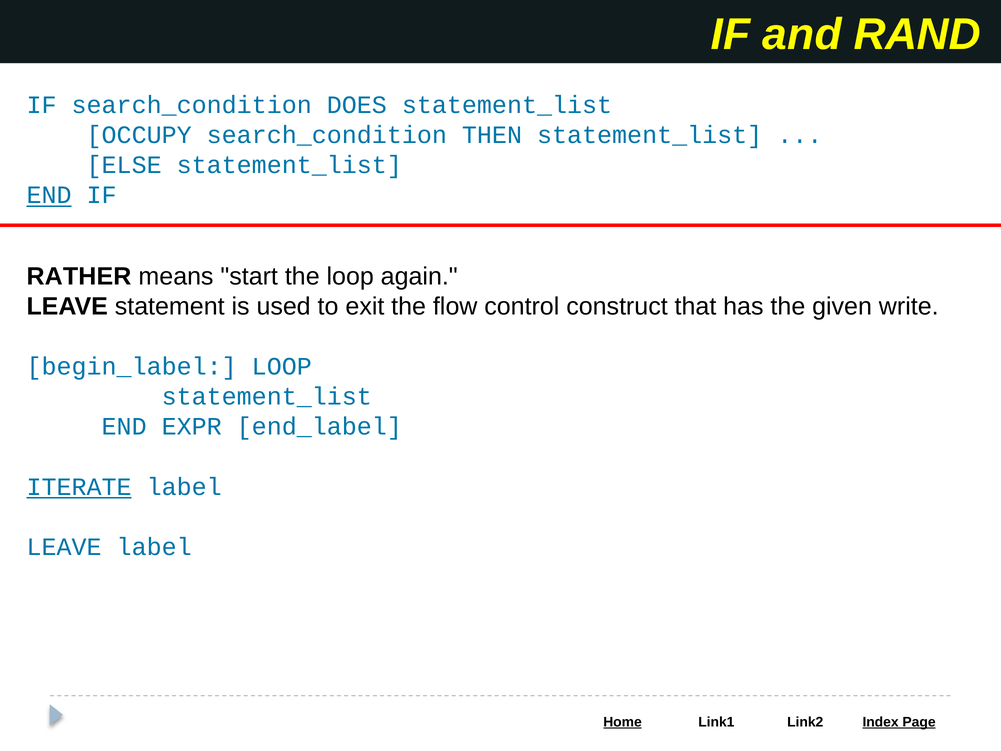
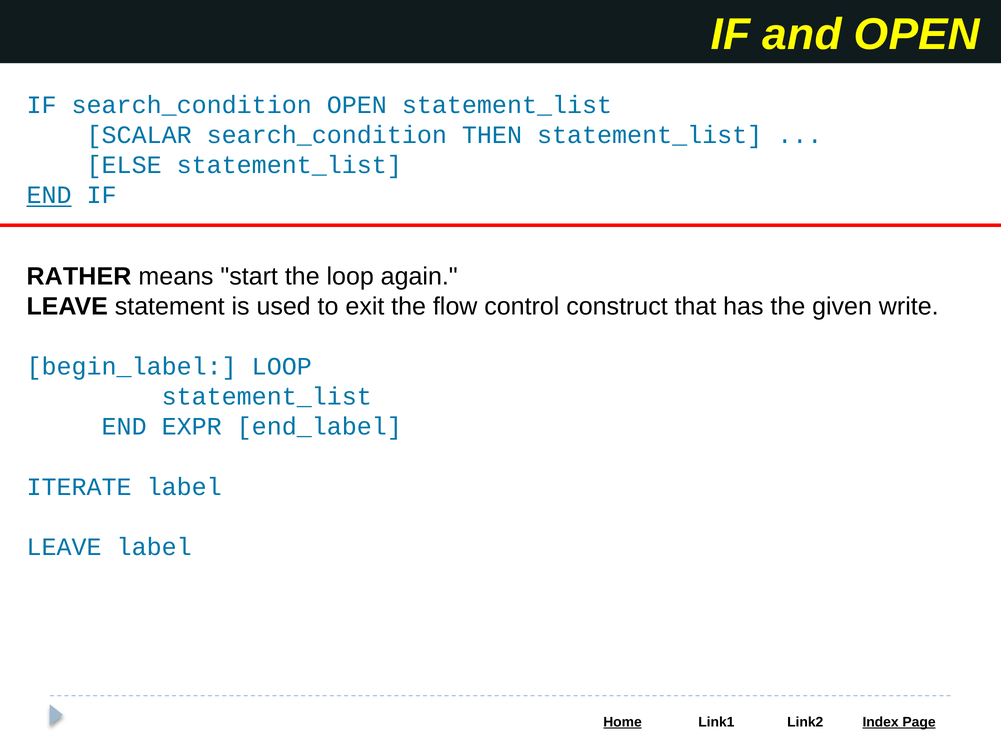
and RAND: RAND -> OPEN (917, 35)
search_condition DOES: DOES -> OPEN (357, 105)
OCCUPY: OCCUPY -> SCALAR (139, 135)
ITERATE underline: present -> none (79, 487)
